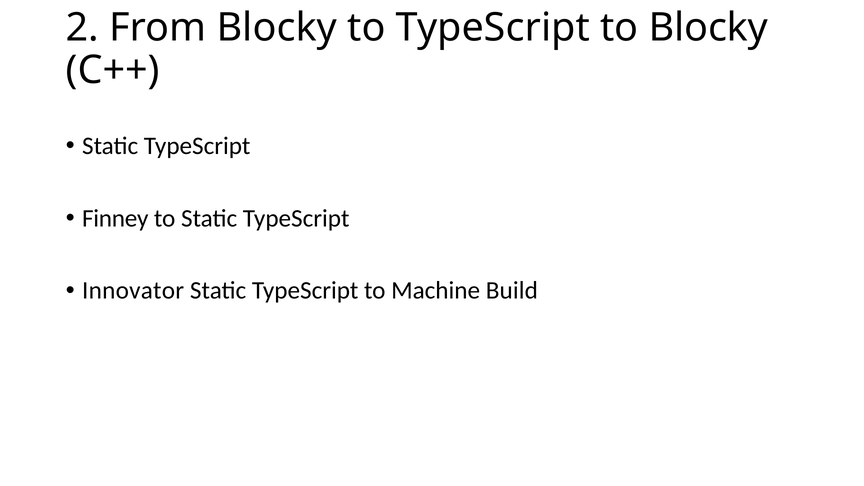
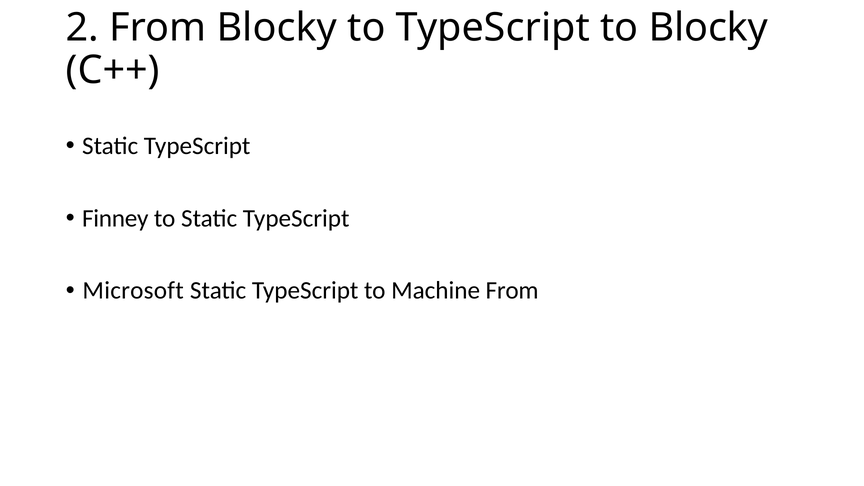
Innovator: Innovator -> Microsoft (133, 291)
Machine Build: Build -> From (512, 291)
